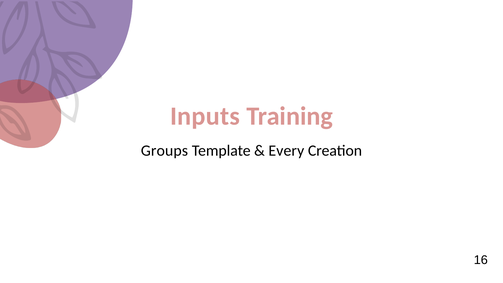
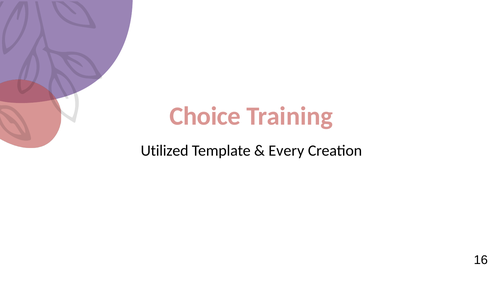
Inputs: Inputs -> Choice (205, 116)
Groups: Groups -> Utilized (165, 151)
